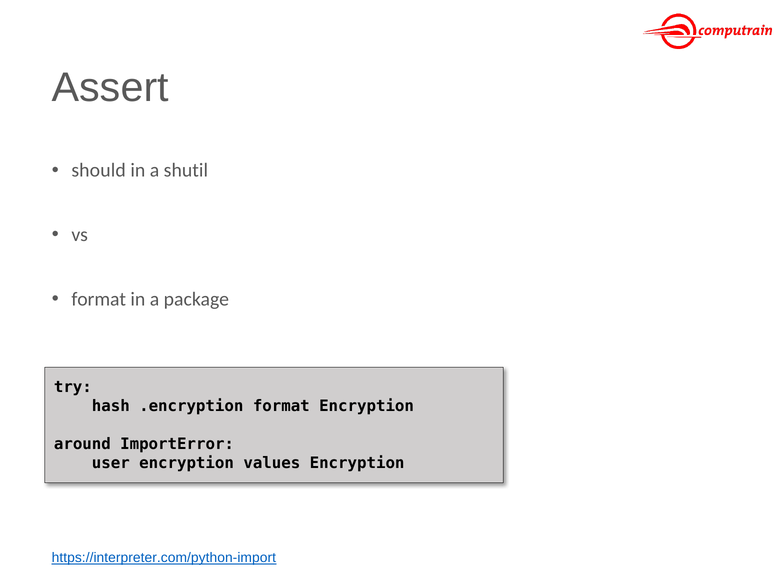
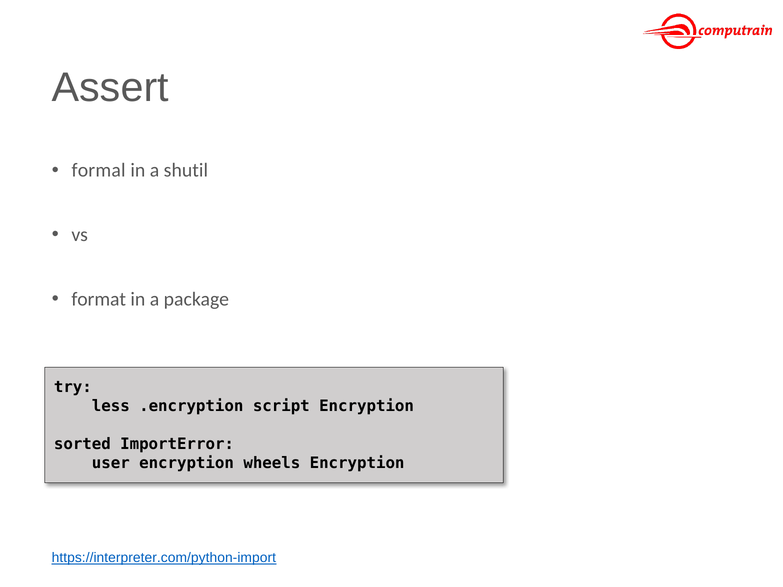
should: should -> formal (99, 170)
hash: hash -> less (111, 406)
.encryption format: format -> script (281, 406)
around: around -> sorted (82, 444)
values: values -> wheels (272, 463)
